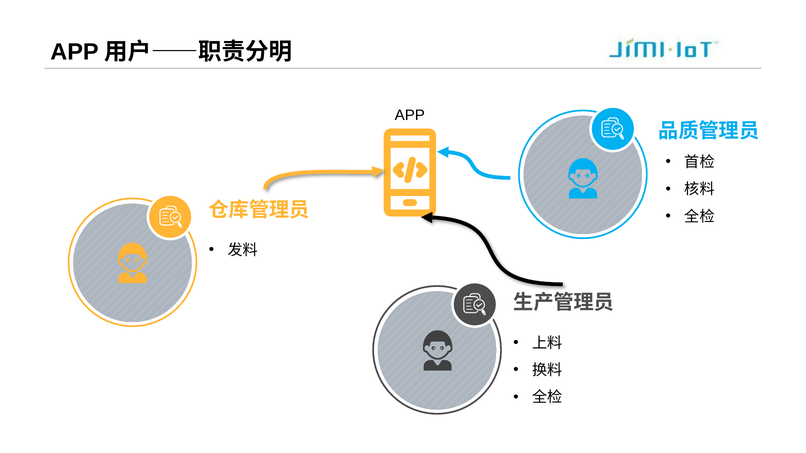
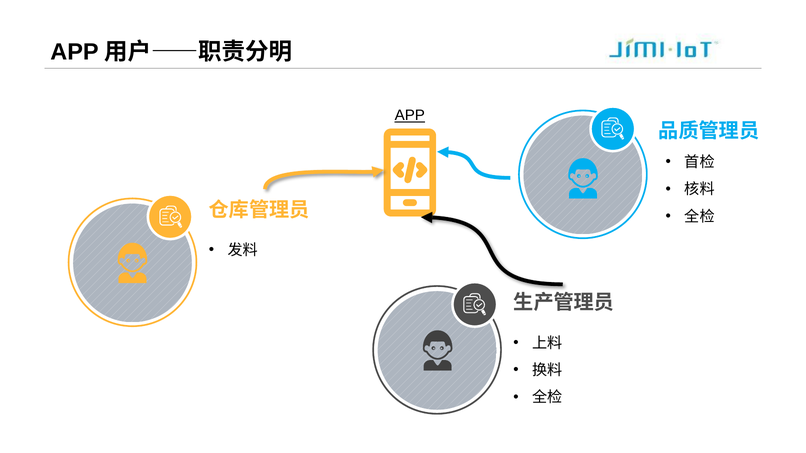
APP underline: none -> present (410, 116)
